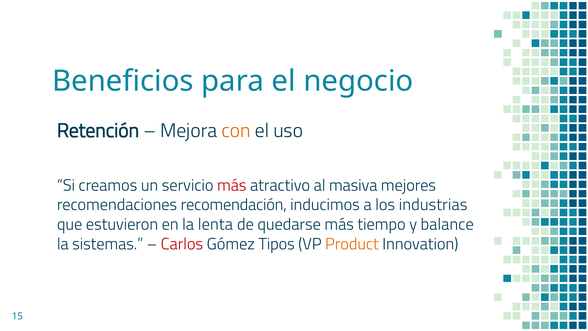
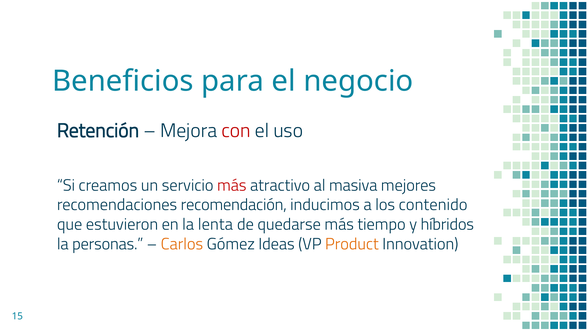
con colour: orange -> red (236, 130)
industrias: industrias -> contenido (433, 205)
balance: balance -> híbridos (447, 224)
sistemas: sistemas -> personas (108, 244)
Carlos colour: red -> orange (182, 244)
Tipos: Tipos -> Ideas (277, 244)
